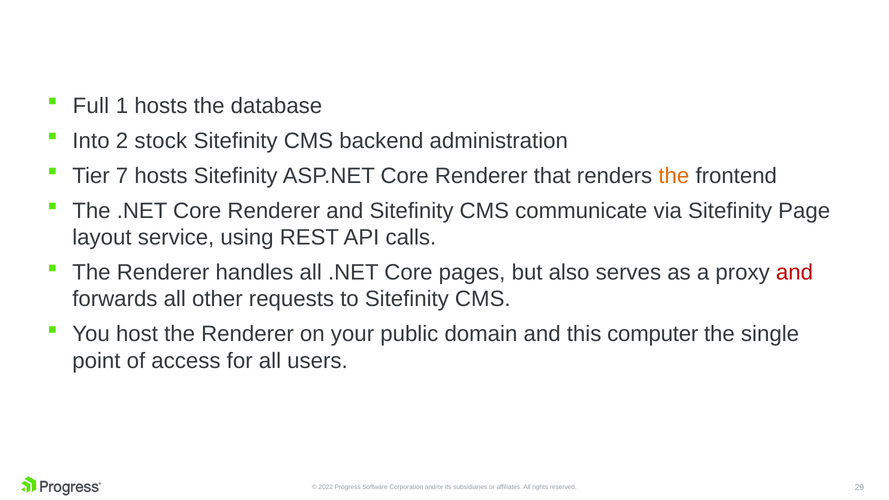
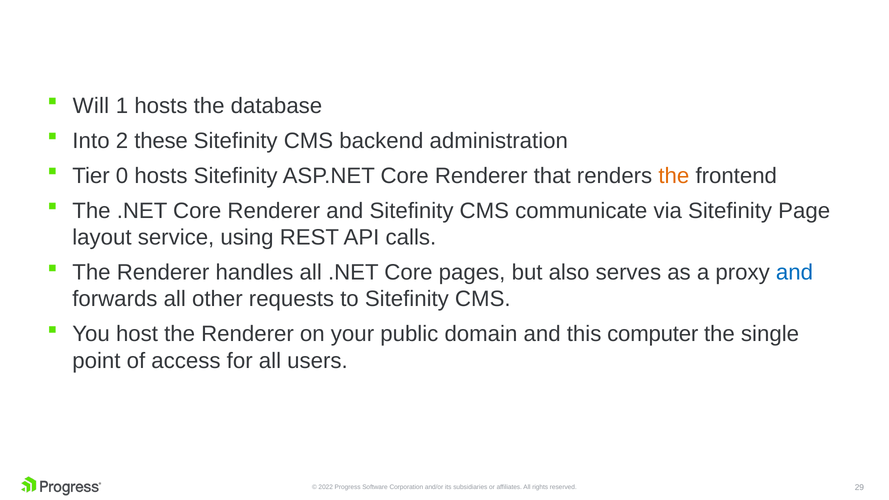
Full: Full -> Will (91, 106)
stock: stock -> these (161, 141)
7: 7 -> 0 (122, 176)
and colour: red -> blue (794, 273)
